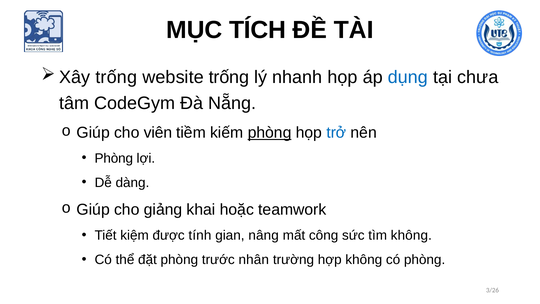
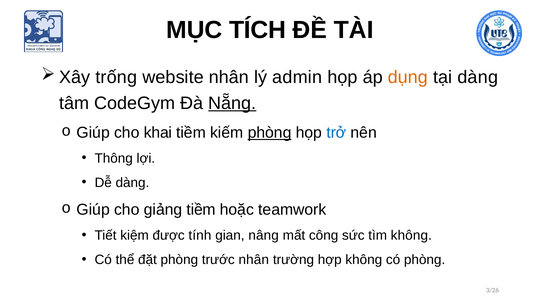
website trống: trống -> nhân (229, 77)
nhanh: nhanh -> admin (297, 77)
dụng colour: blue -> orange (408, 77)
tại chưa: chưa -> dàng (478, 77)
Nẵng underline: none -> present (232, 103)
viên: viên -> khai (158, 133)
Phòng: Phòng -> Thông (114, 158)
giảng khai: khai -> tiềm (201, 210)
